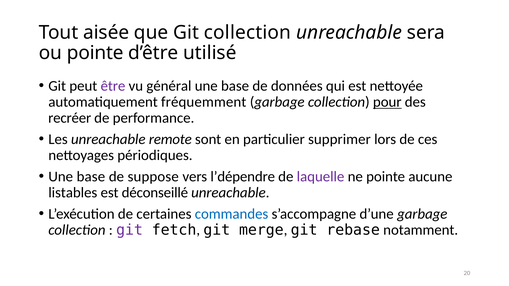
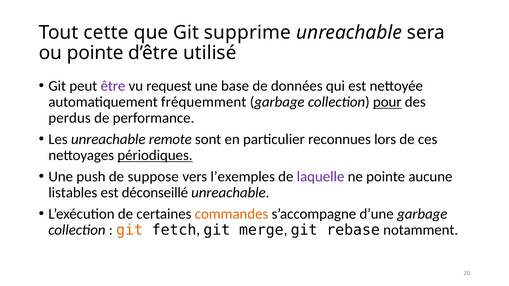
aisée: aisée -> cette (106, 32)
Git collection: collection -> supprime (247, 32)
général: général -> request (169, 86)
recréer: recréer -> perdus (70, 118)
supprimer: supprimer -> reconnues (339, 139)
périodiques underline: none -> present (155, 156)
base: base -> push (91, 177)
l’dépendre: l’dépendre -> l’exemples (243, 177)
commandes colour: blue -> orange (232, 214)
git colour: purple -> orange (130, 230)
